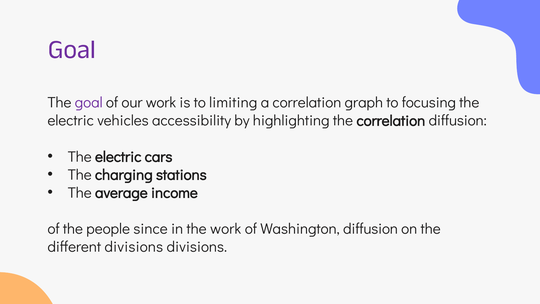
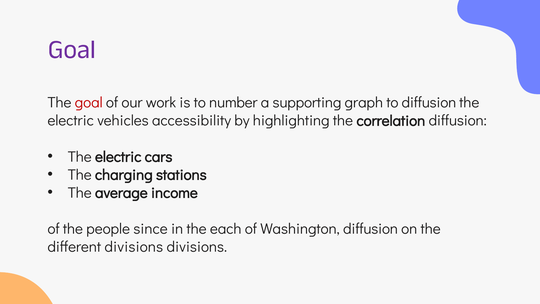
goal colour: purple -> red (89, 103)
limiting: limiting -> number (233, 103)
a correlation: correlation -> supporting (307, 103)
to focusing: focusing -> diffusion (429, 103)
the work: work -> each (226, 229)
